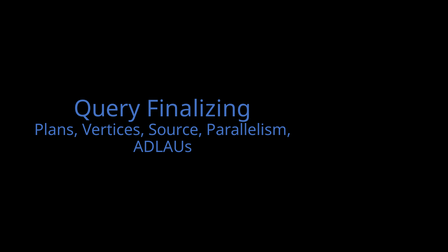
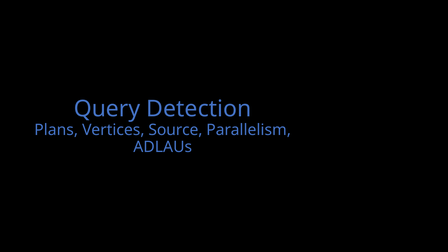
Finalizing: Finalizing -> Detection (199, 109)
